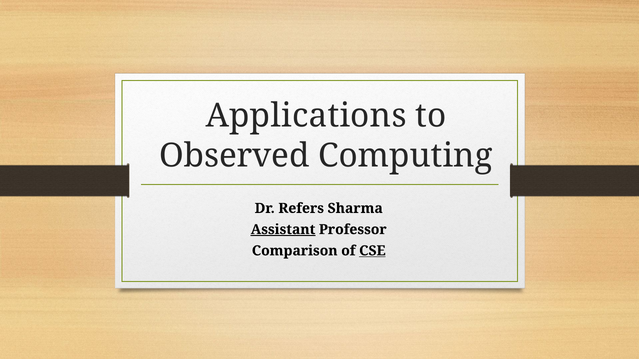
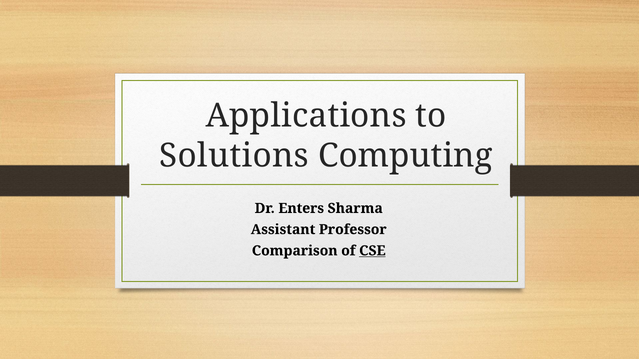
Observed: Observed -> Solutions (234, 156)
Refers: Refers -> Enters (301, 209)
Assistant underline: present -> none (283, 230)
